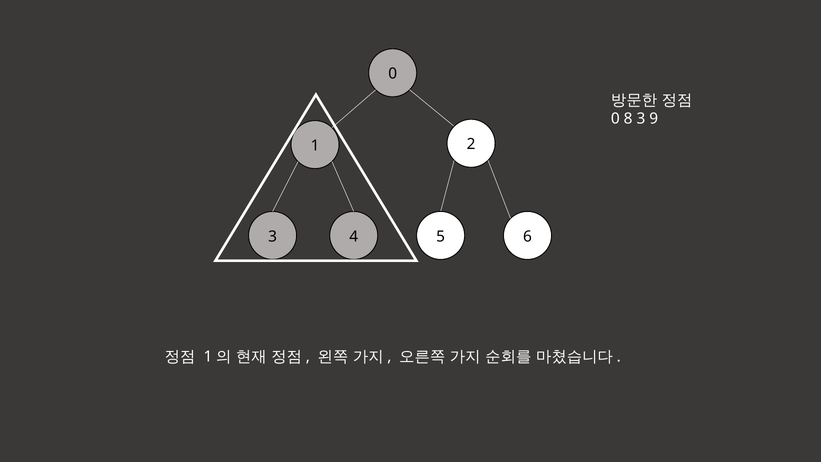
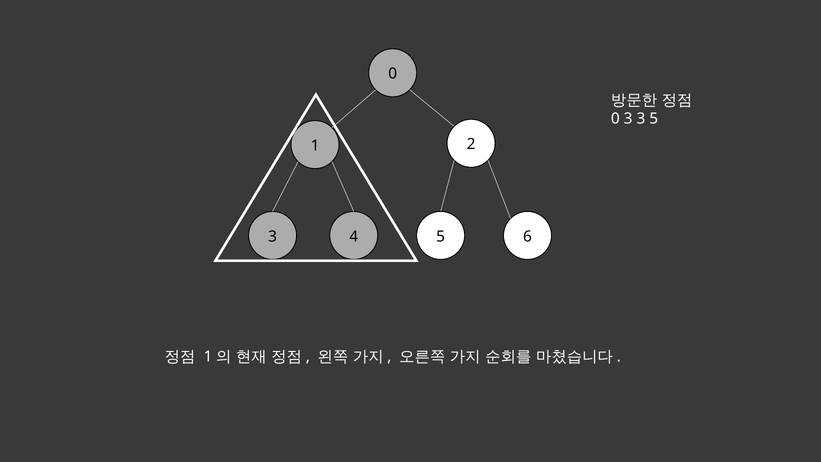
0 8: 8 -> 3 (628, 119)
3 9: 9 -> 5 (654, 119)
